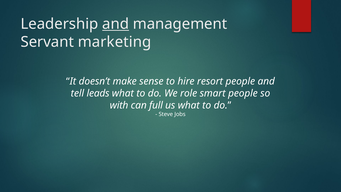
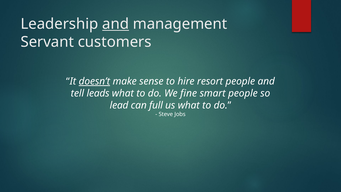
marketing: marketing -> customers (115, 42)
doesn’t underline: none -> present (94, 81)
role: role -> fine (189, 93)
with: with -> lead (119, 105)
